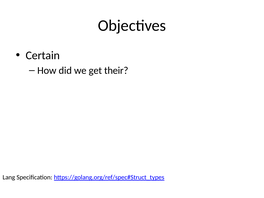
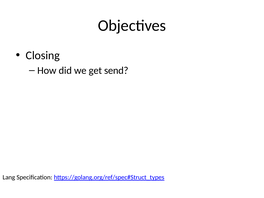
Certain: Certain -> Closing (43, 55)
their: their -> send (116, 71)
